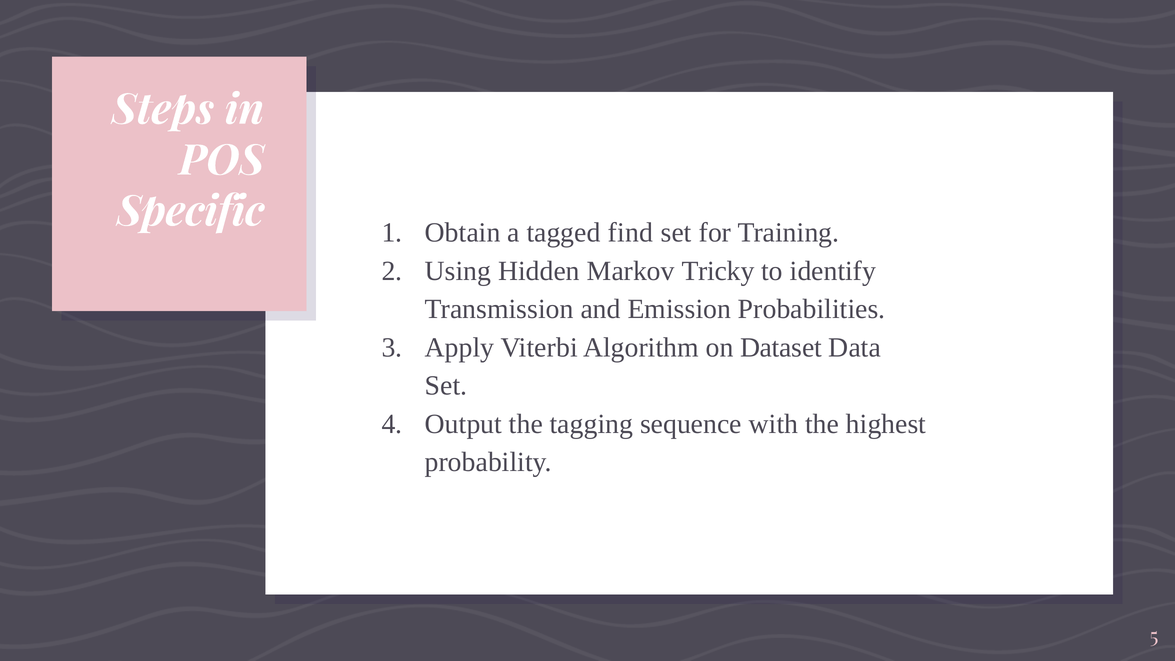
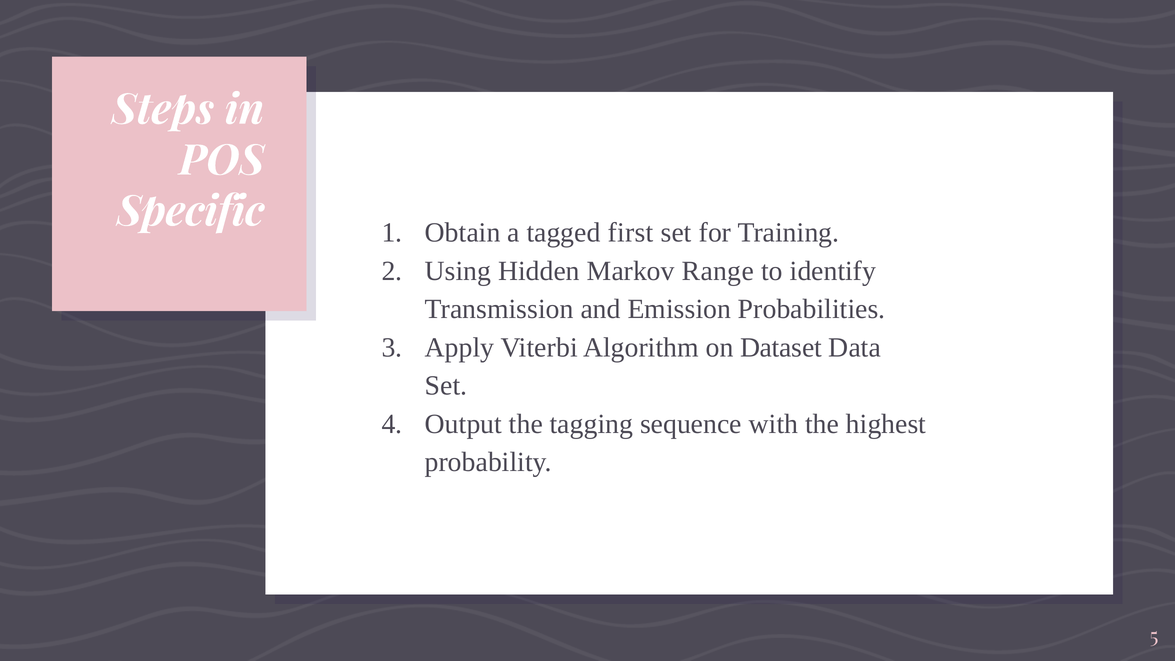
find: find -> first (631, 233)
Tricky: Tricky -> Range (718, 271)
